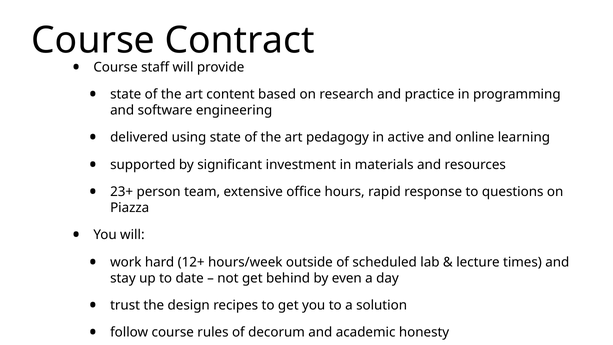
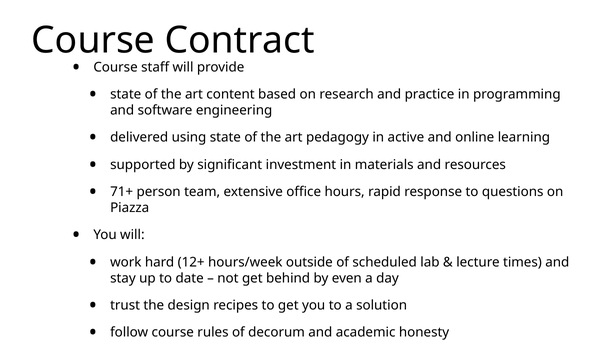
23+: 23+ -> 71+ (122, 192)
